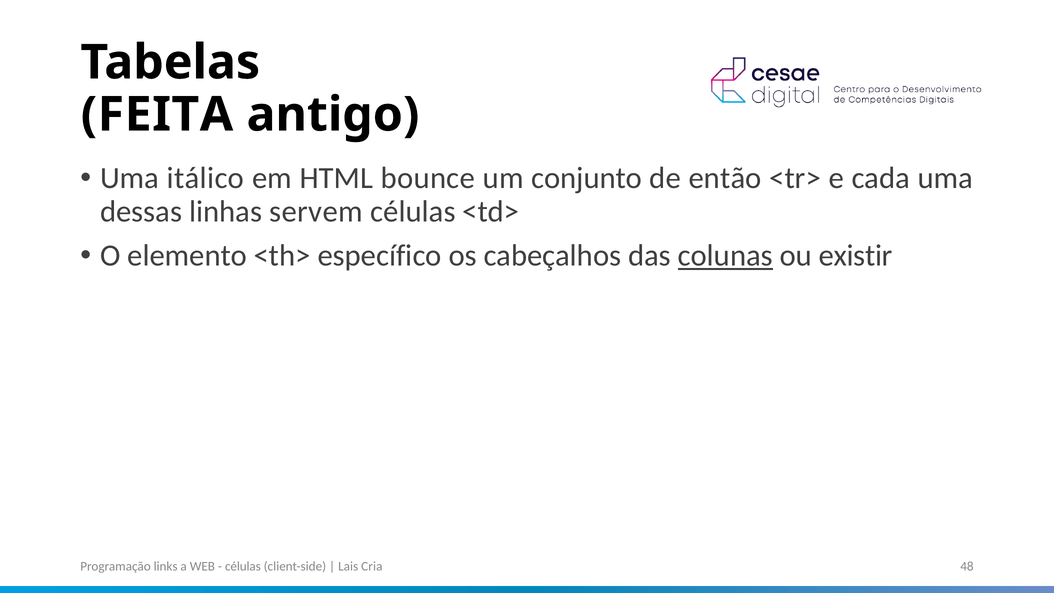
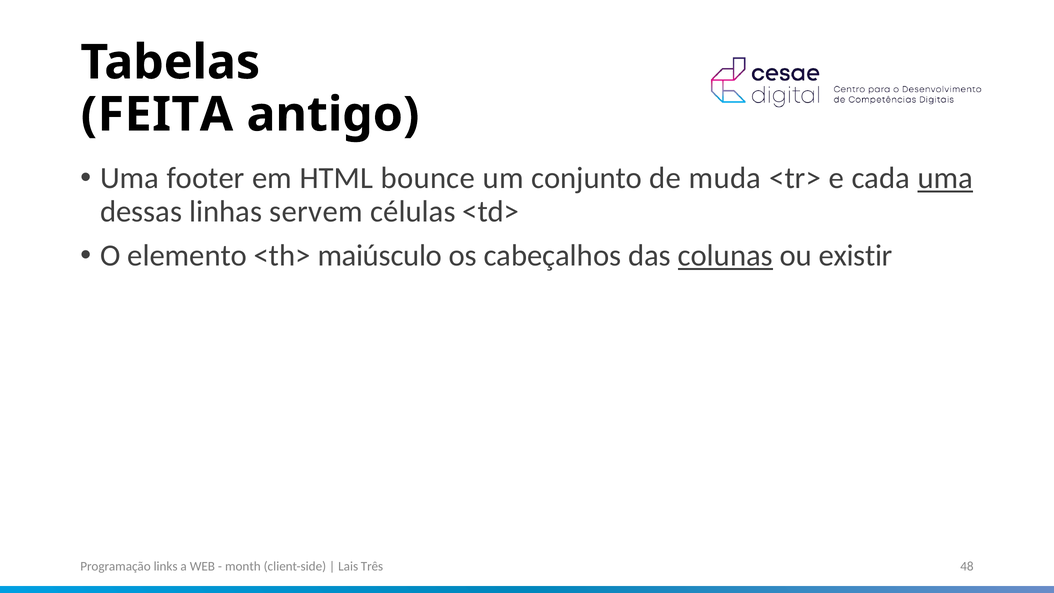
itálico: itálico -> footer (206, 178)
então: então -> muda (725, 178)
uma underline: none -> present (945, 178)
específico: específico -> maiúsculo (380, 256)
células: células -> month (243, 566)
Cria: Cria -> Três (372, 566)
